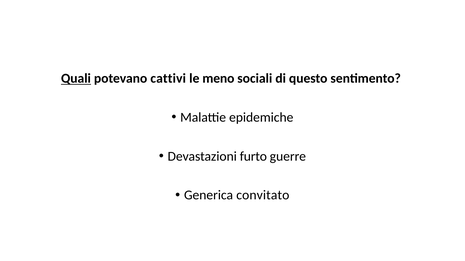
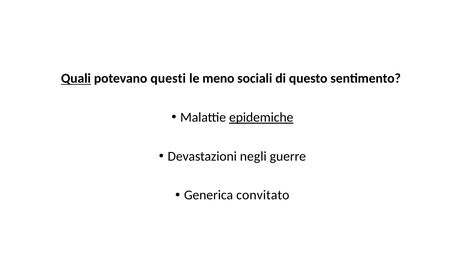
cattivi: cattivi -> questi (168, 79)
epidemiche underline: none -> present (261, 118)
furto: furto -> negli (253, 157)
